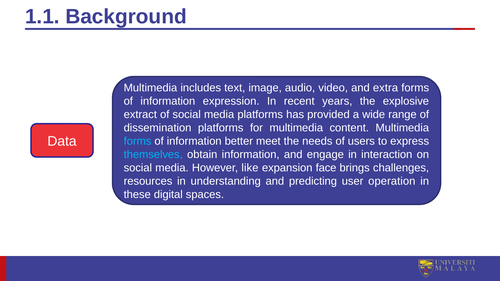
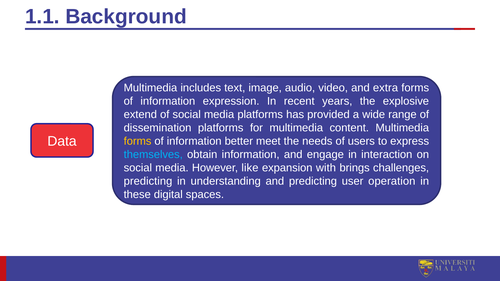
extract: extract -> extend (140, 115)
forms colour: light blue -> yellow (138, 141)
face: face -> with (326, 168)
resources: resources -> predicting (148, 181)
